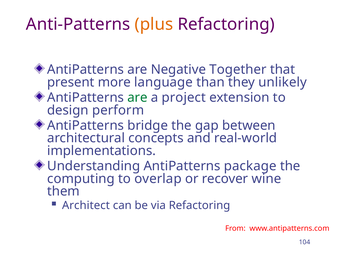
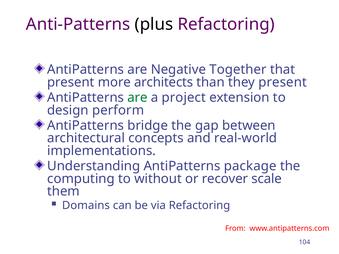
plus colour: orange -> black (154, 24)
language: language -> architects (164, 82)
they unlikely: unlikely -> present (283, 82)
overlap: overlap -> without (158, 179)
wine: wine -> scale (267, 179)
Architect: Architect -> Domains (86, 206)
